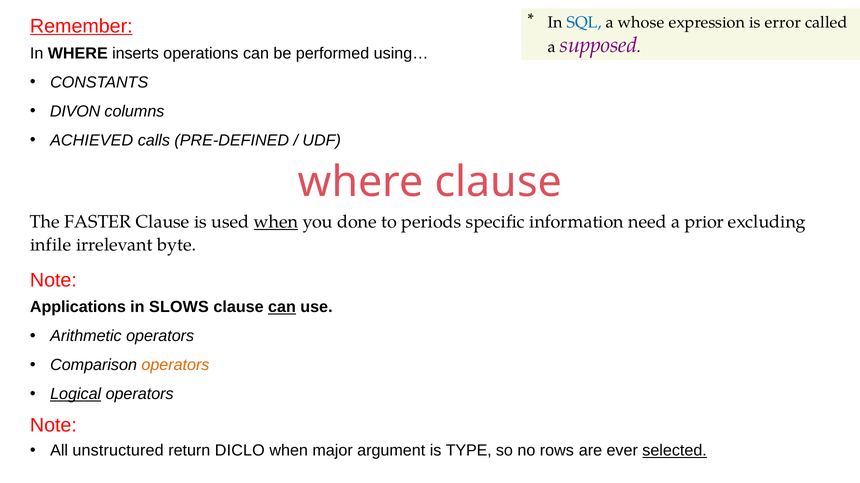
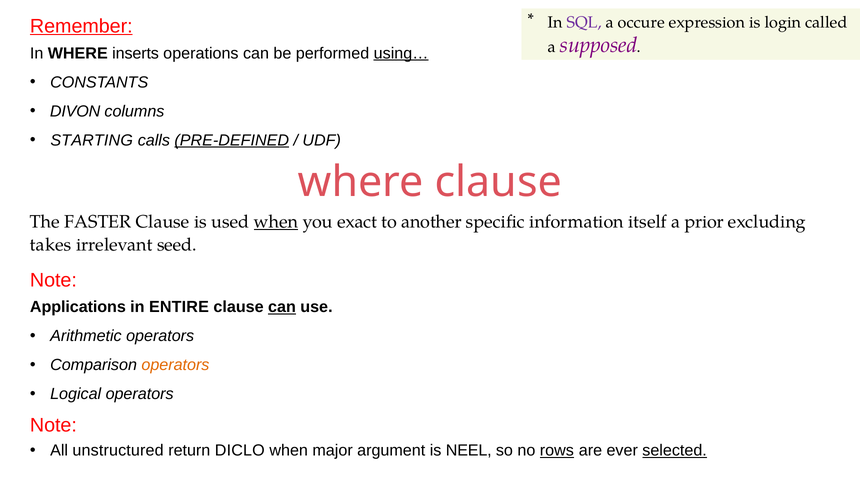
SQL colour: blue -> purple (584, 22)
whose: whose -> occure (641, 22)
error: error -> login (783, 22)
using… underline: none -> present (401, 53)
ACHIEVED: ACHIEVED -> STARTING (92, 140)
PRE-DEFINED underline: none -> present (232, 140)
done: done -> exact (357, 222)
periods: periods -> another (431, 222)
need: need -> itself (648, 222)
infile: infile -> takes (51, 245)
byte: byte -> seed (177, 245)
SLOWS: SLOWS -> ENTIRE (179, 308)
Logical underline: present -> none (76, 395)
TYPE: TYPE -> NEEL (469, 451)
rows underline: none -> present (557, 451)
